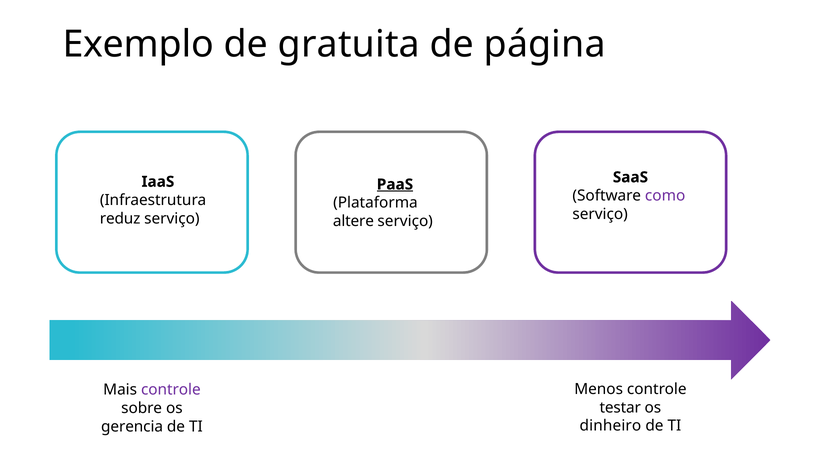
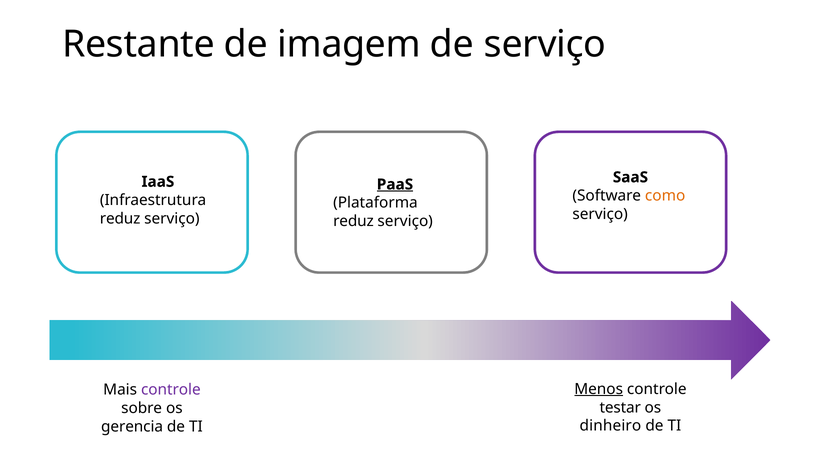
Exemplo: Exemplo -> Restante (138, 44)
gratuita: gratuita -> imagem (349, 44)
de página: página -> serviço (545, 44)
como colour: purple -> orange (665, 196)
altere: altere -> reduz (353, 221)
Menos underline: none -> present (599, 389)
